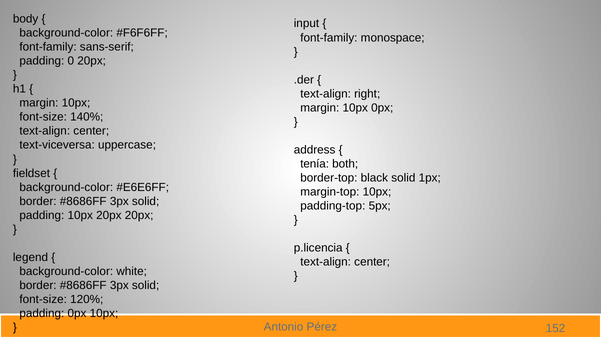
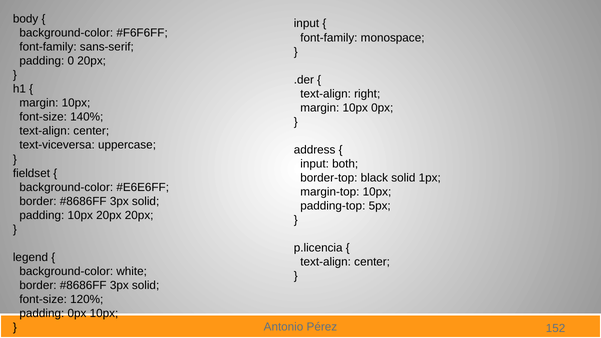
tenía: tenía -> input (315, 164)
